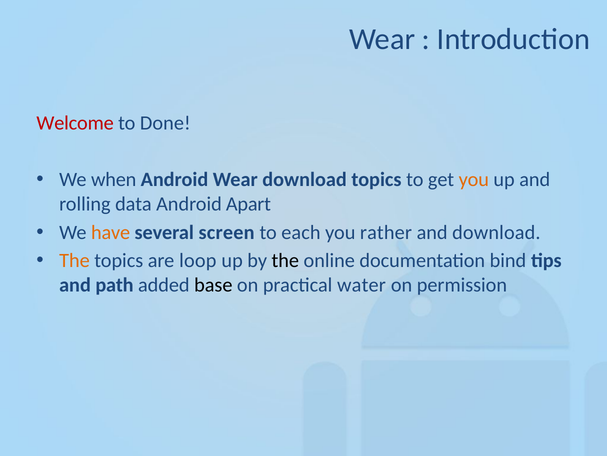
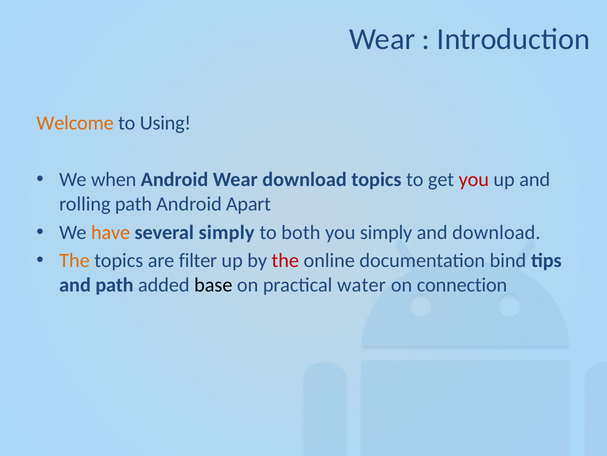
Welcome colour: red -> orange (75, 123)
Done: Done -> Using (165, 123)
you colour: orange -> red (474, 179)
rolling data: data -> path (133, 204)
several screen: screen -> simply (227, 232)
each: each -> both (301, 232)
you rather: rather -> simply (386, 232)
loop: loop -> filter (198, 260)
the colour: black -> red (285, 260)
permission: permission -> connection (462, 285)
